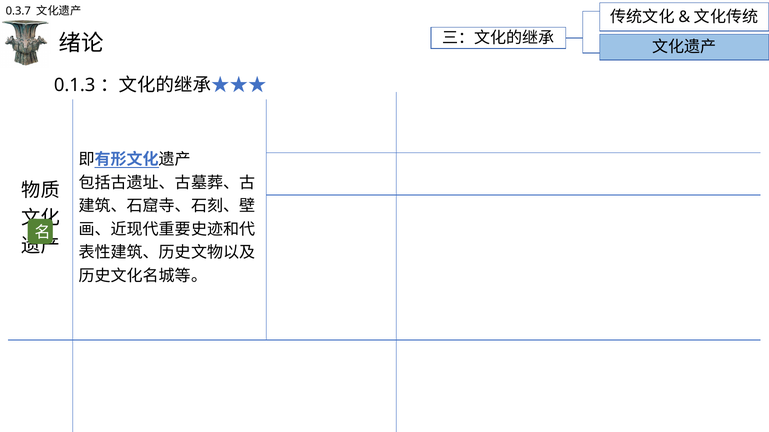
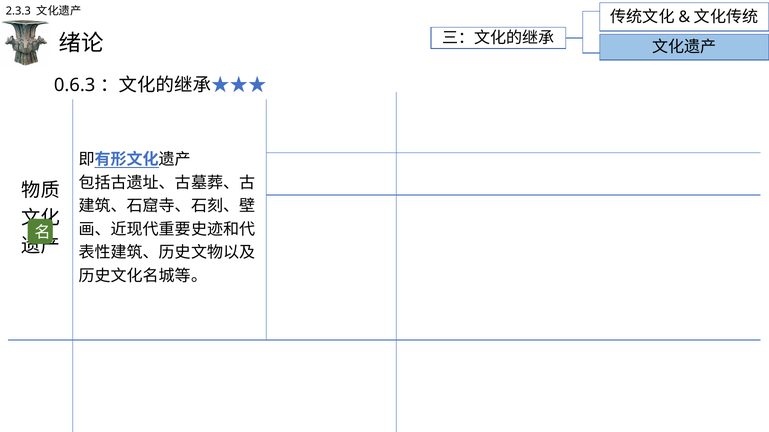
0.3.7: 0.3.7 -> 2.3.3 (18, 11)
0.1.3: 0.1.3 -> 0.6.3 (75, 85)
